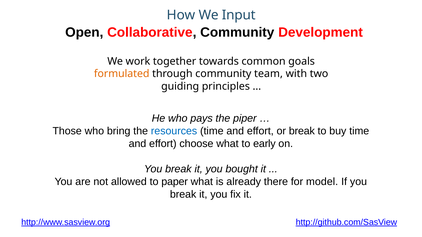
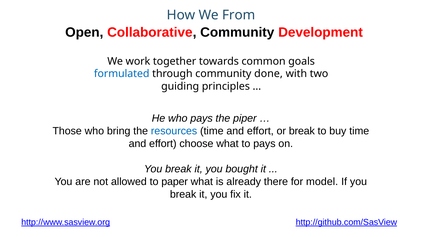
Input: Input -> From (239, 15)
formulated colour: orange -> blue (122, 74)
team: team -> done (268, 74)
to early: early -> pays (264, 144)
